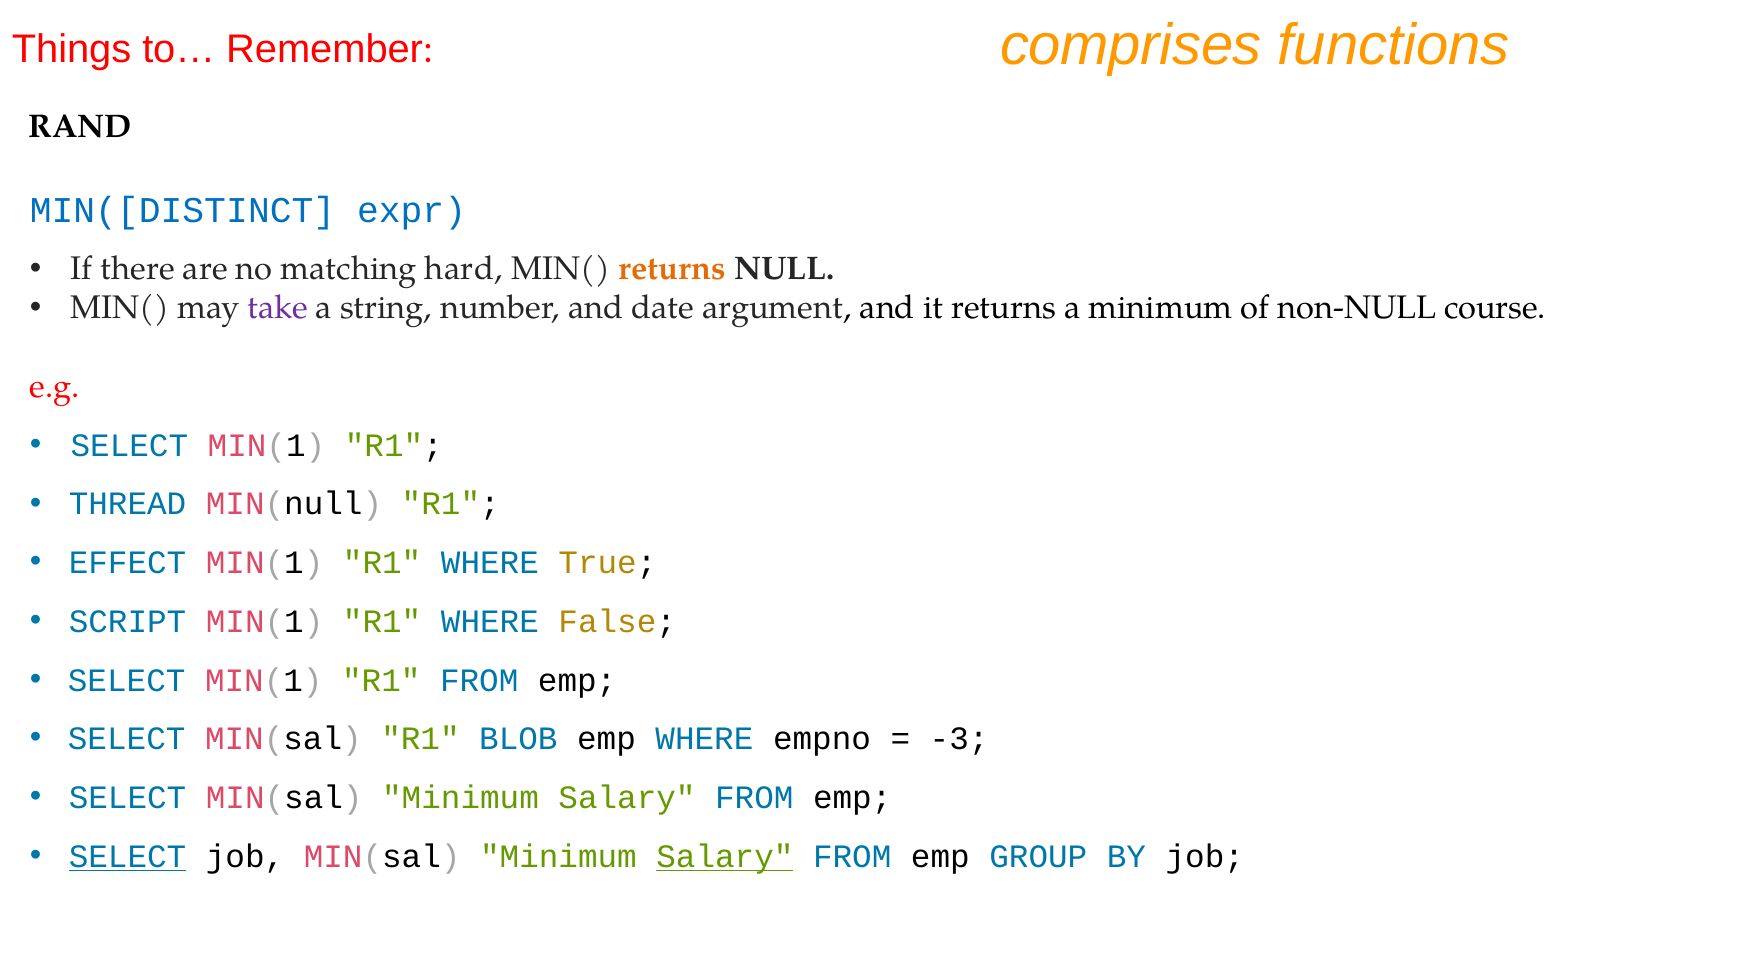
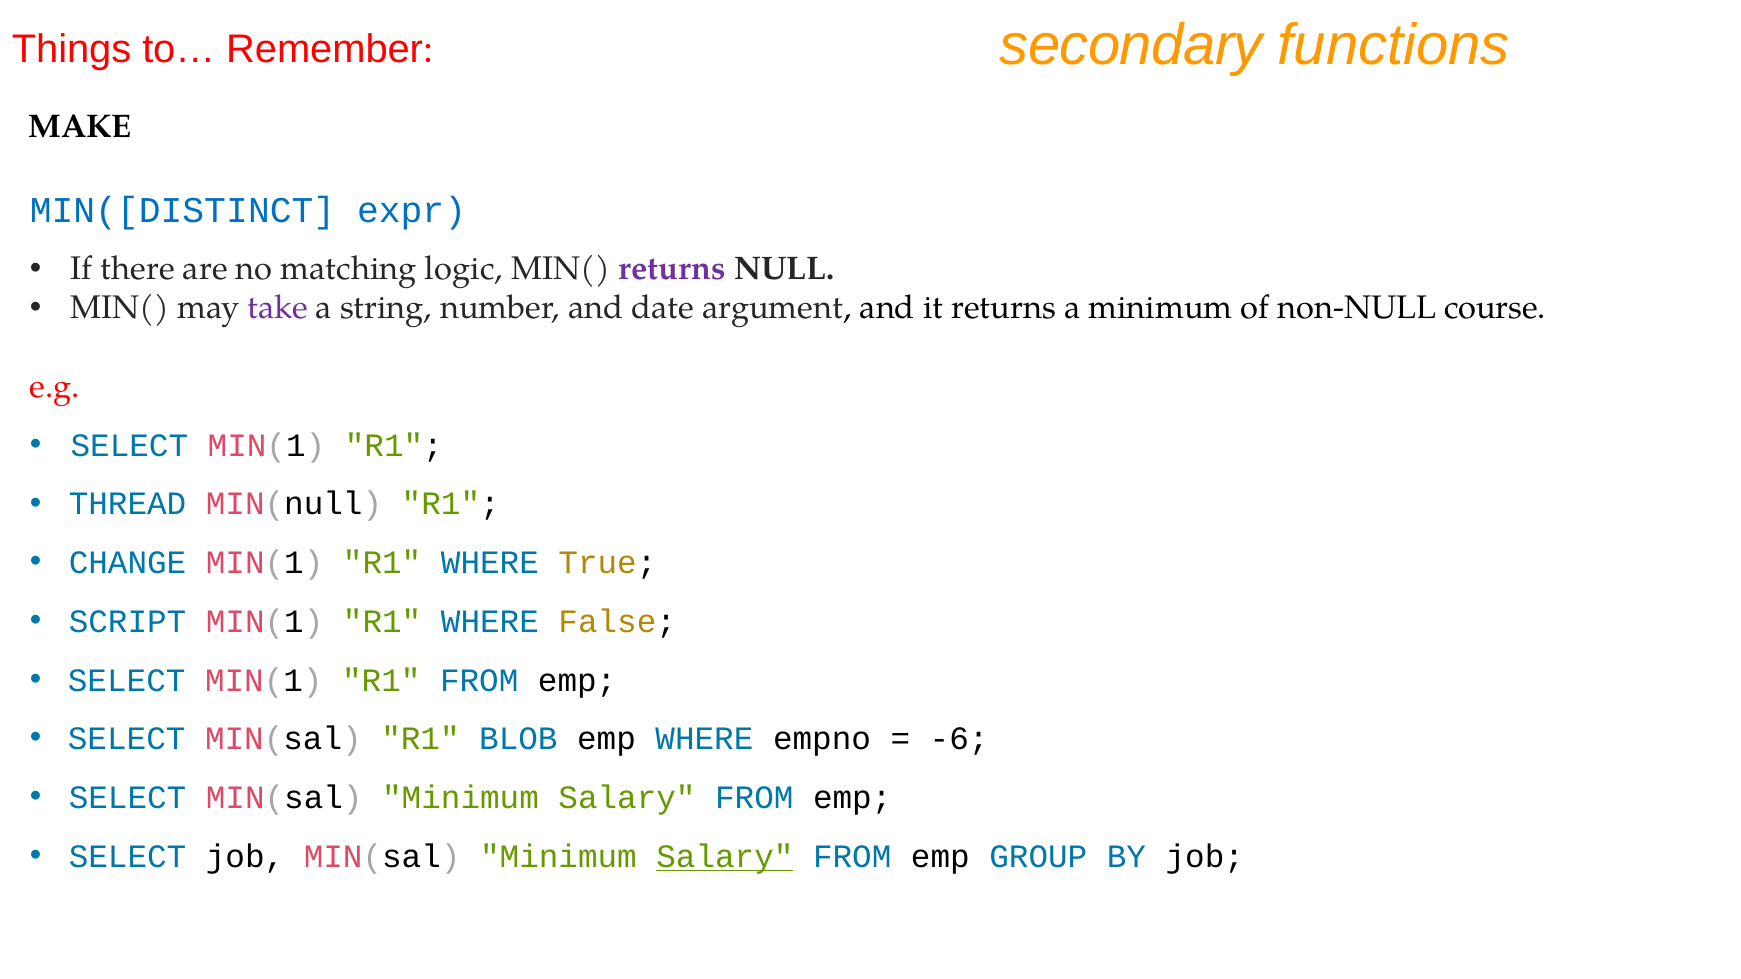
comprises: comprises -> secondary (1131, 45)
RAND: RAND -> MAKE (80, 127)
hard: hard -> logic (464, 269)
returns colour: orange -> purple (672, 269)
EFFECT: EFFECT -> CHANGE (128, 563)
-3: -3 -> -6 (959, 739)
SELECT underline: present -> none (128, 857)
